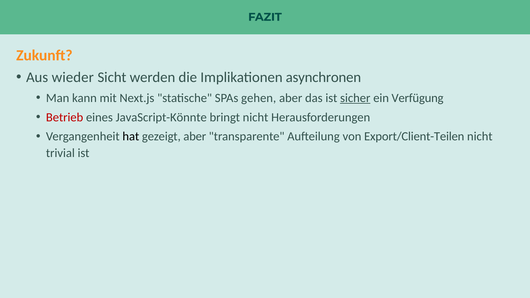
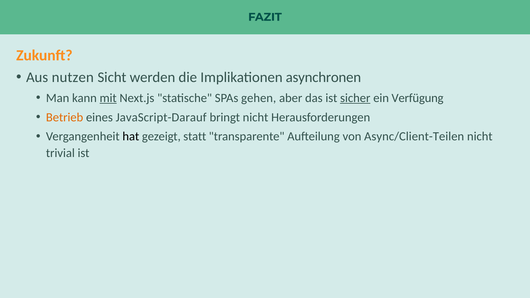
wieder: wieder -> nutzen (73, 77)
mit underline: none -> present (108, 98)
Betrieb colour: red -> orange (65, 117)
JavaScript-Könnte: JavaScript-Könnte -> JavaScript-Darauf (161, 117)
gezeigt aber: aber -> statt (195, 137)
Export/Client-Teilen: Export/Client-Teilen -> Async/Client-Teilen (414, 137)
